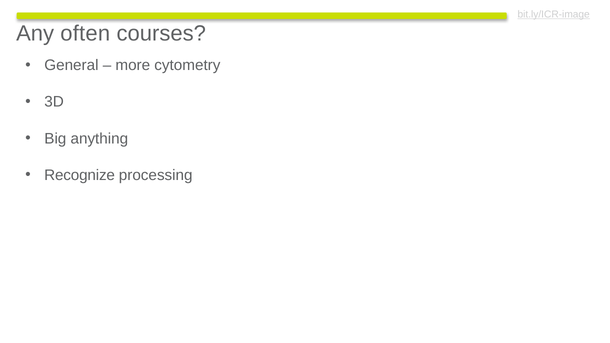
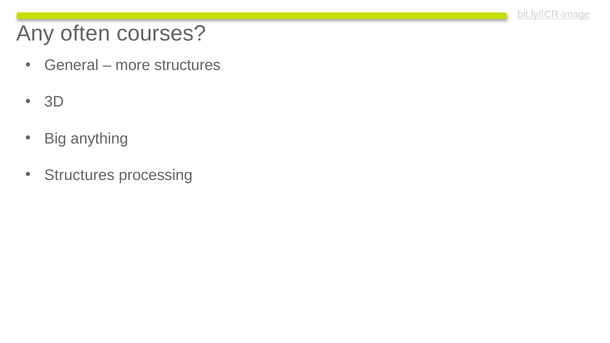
more cytometry: cytometry -> structures (187, 65)
Recognize: Recognize -> Structures (79, 175)
